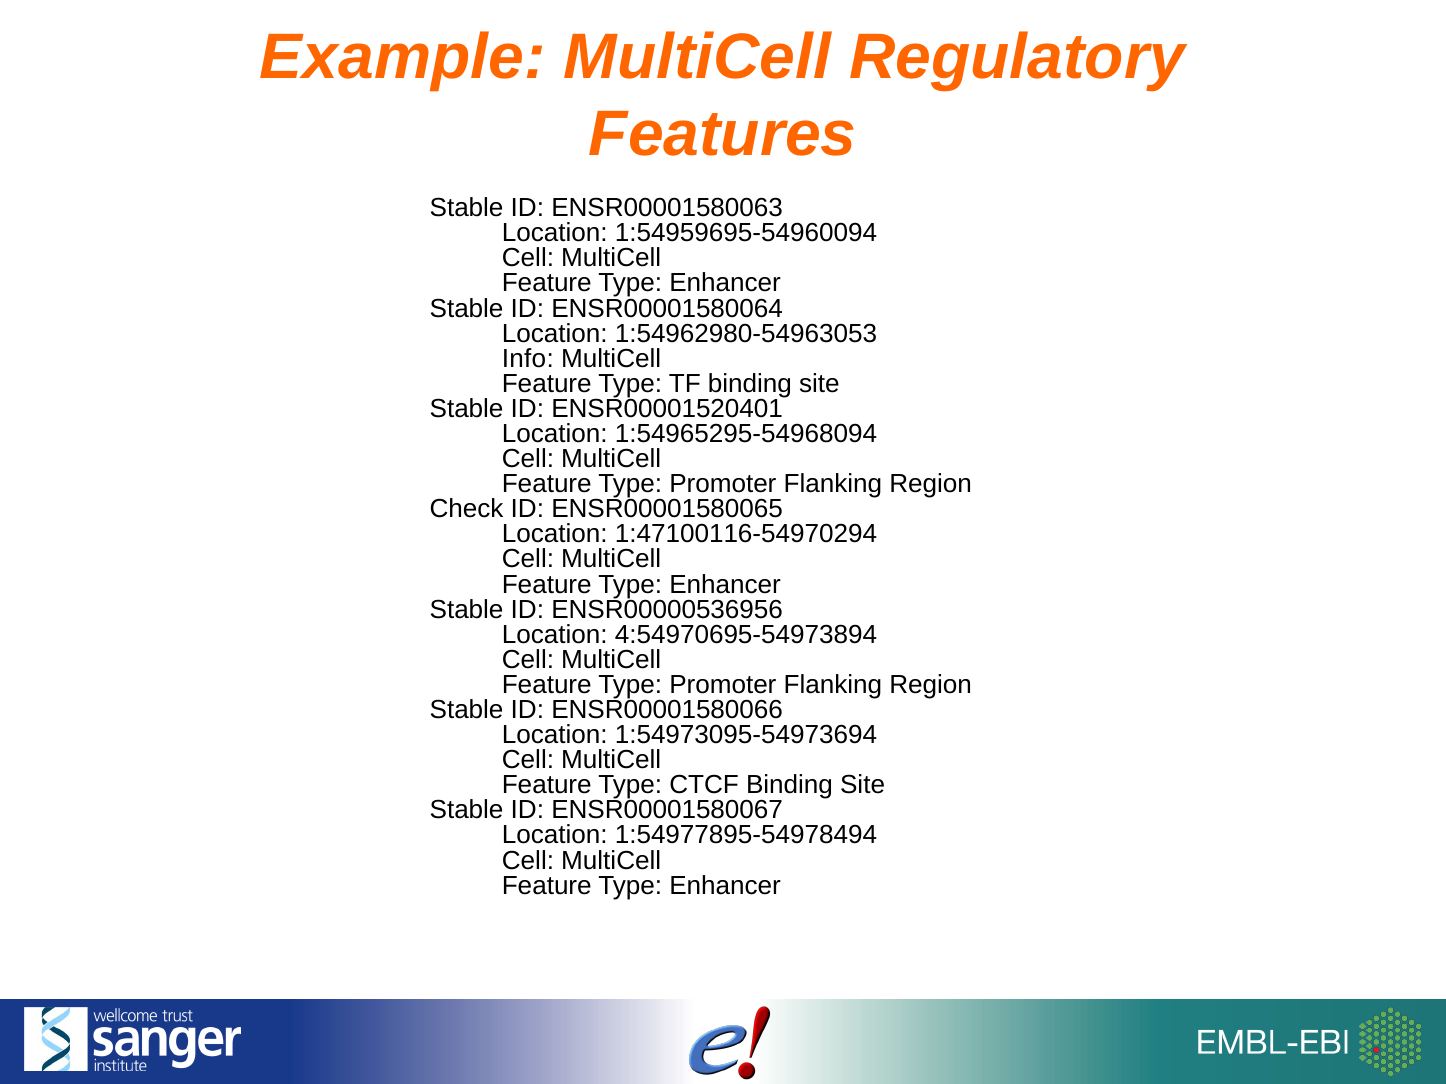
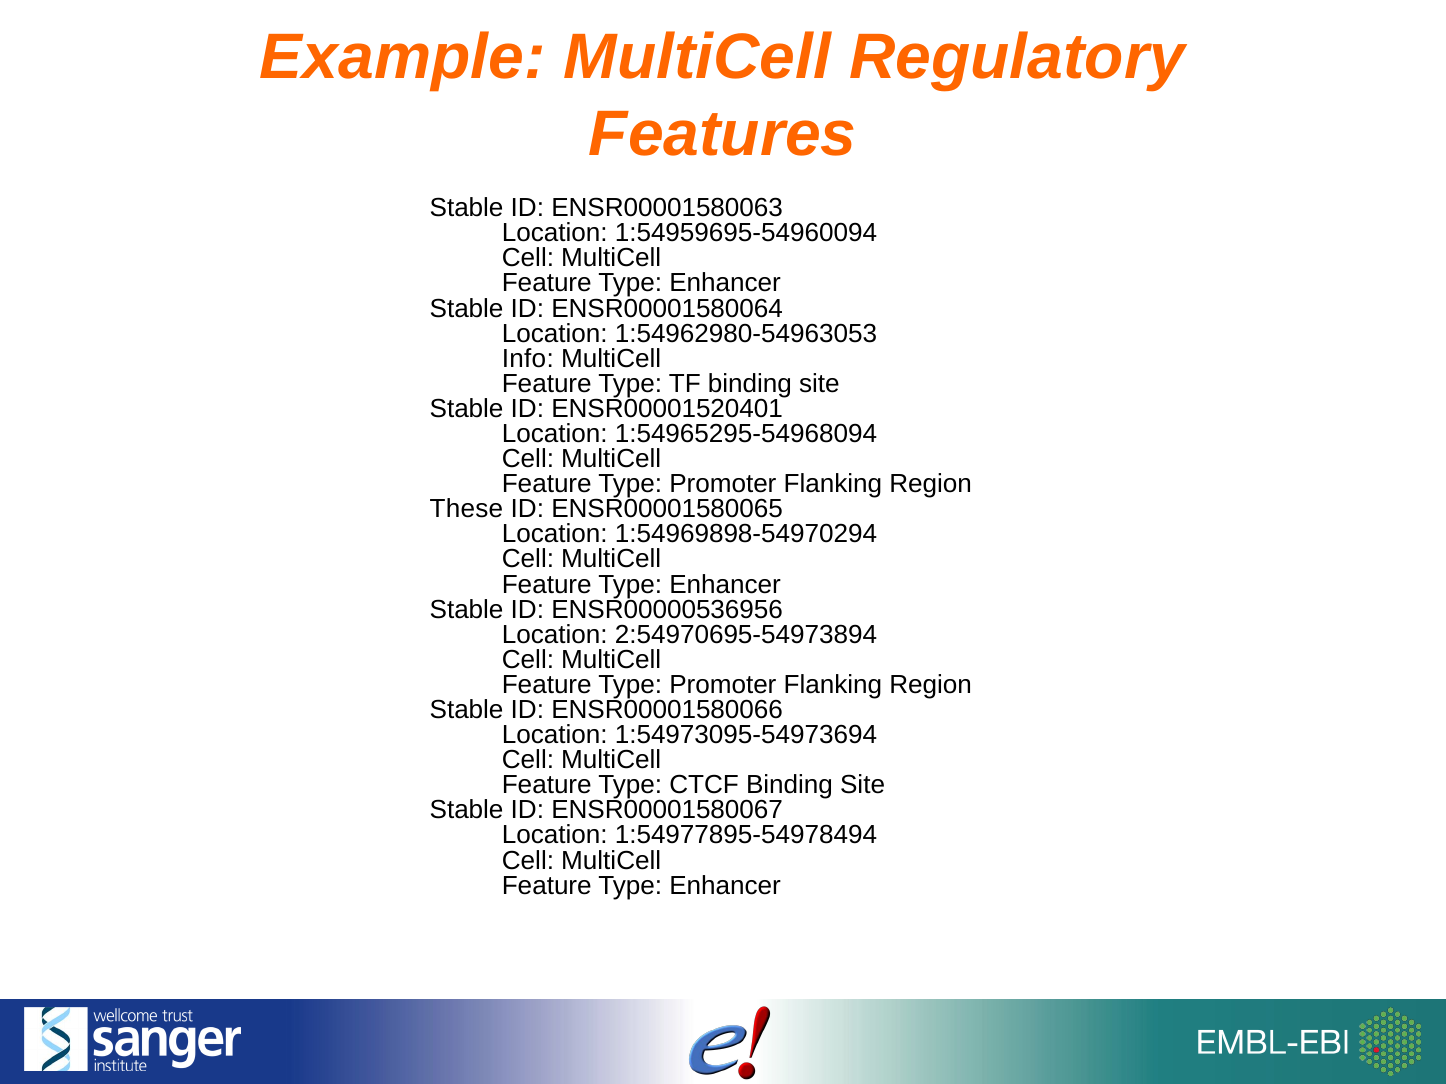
Check: Check -> These (466, 509)
1:47100116-54970294: 1:47100116-54970294 -> 1:54969898-54970294 (746, 534)
4:54970695-54973894: 4:54970695-54973894 -> 2:54970695-54973894 (746, 635)
